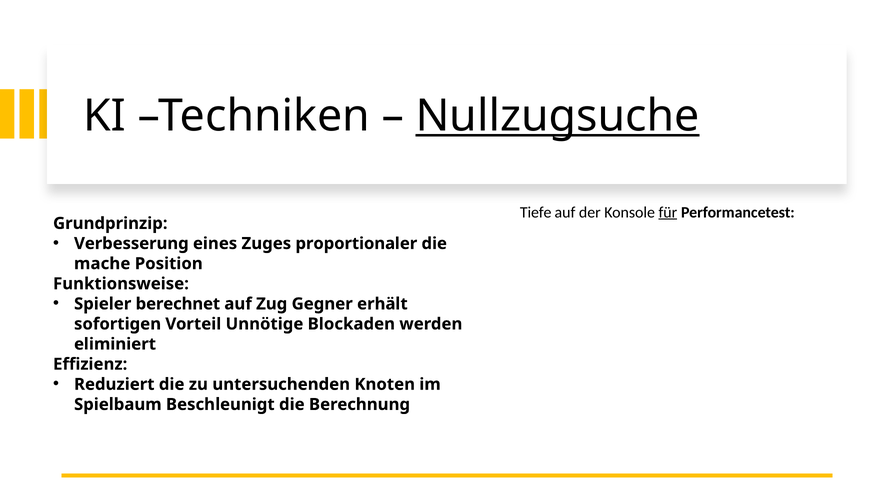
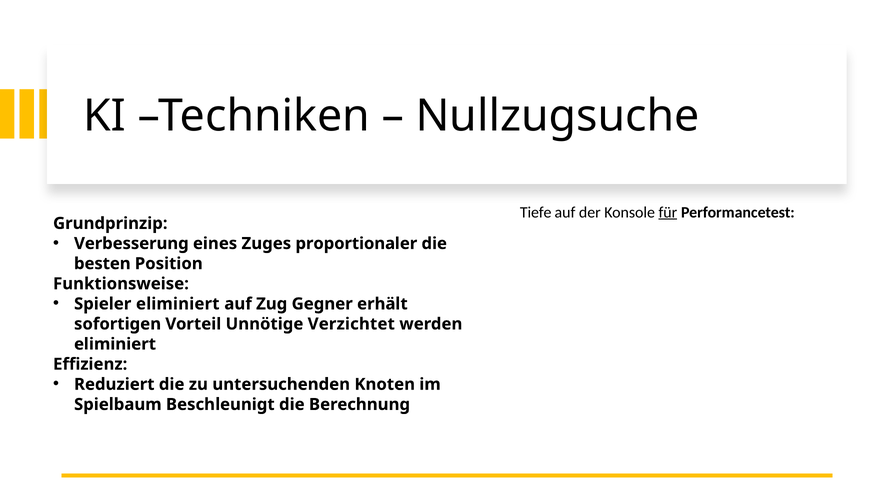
Nullzugsuche underline: present -> none (557, 116)
mache: mache -> besten (102, 264)
Spieler berechnet: berechnet -> eliminiert (178, 304)
Blockaden: Blockaden -> Verzichtet (351, 324)
